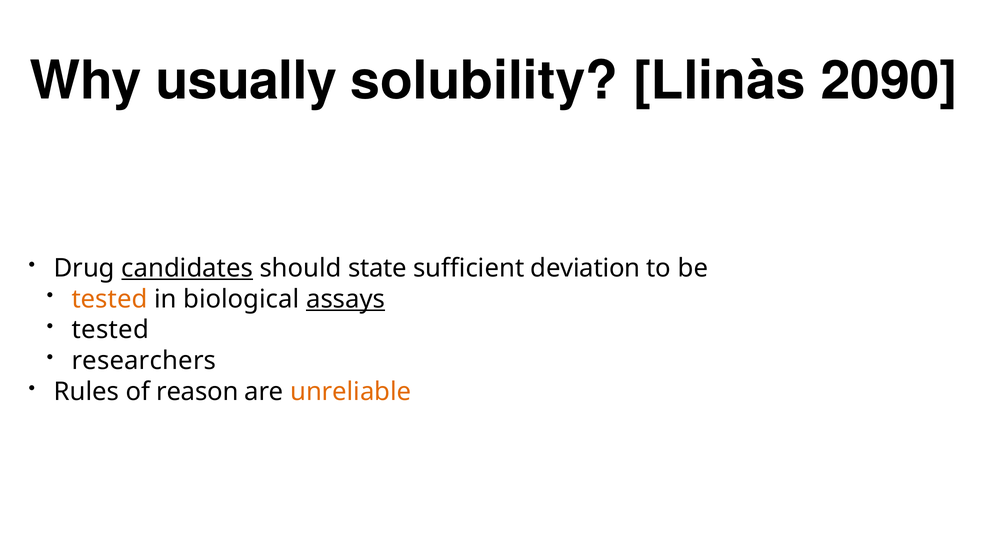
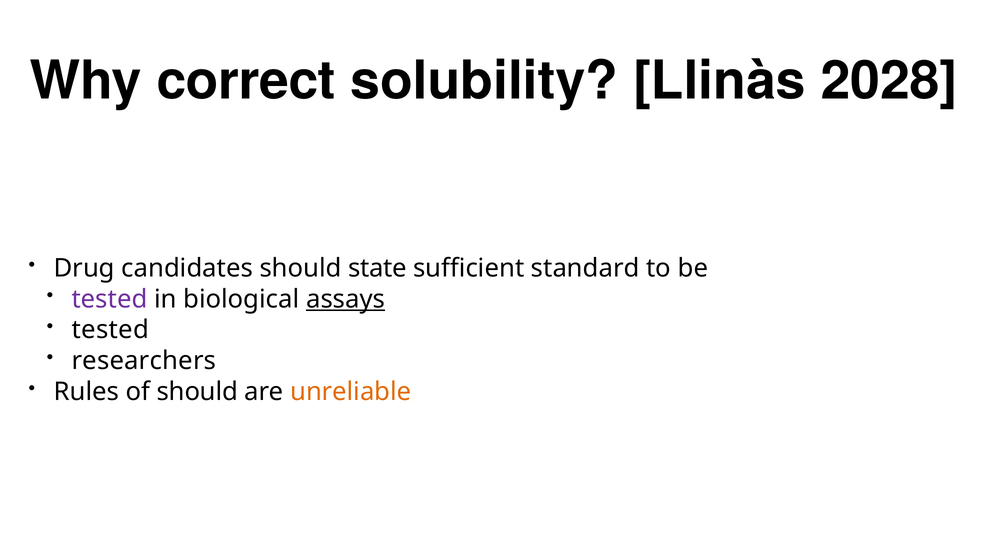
usually: usually -> correct (246, 81)
2090: 2090 -> 2028 (889, 81)
candidates underline: present -> none (187, 268)
deviation: deviation -> standard (585, 268)
tested colour: orange -> purple (110, 299)
of reason: reason -> should (197, 392)
